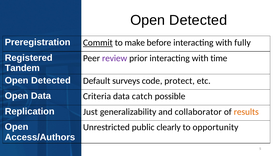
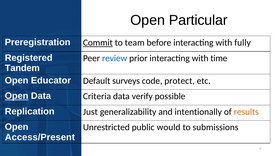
Detected: Detected -> Particular (198, 20)
make: make -> team (135, 43)
review colour: purple -> blue (115, 58)
Detected: Detected -> Educator (51, 80)
Open underline: none -> present (17, 96)
catch: catch -> verify (142, 96)
collaborator: collaborator -> intentionally (198, 112)
clearly: clearly -> would (169, 127)
opportunity: opportunity -> submissions (216, 127)
Access/Authors: Access/Authors -> Access/Present (40, 137)
